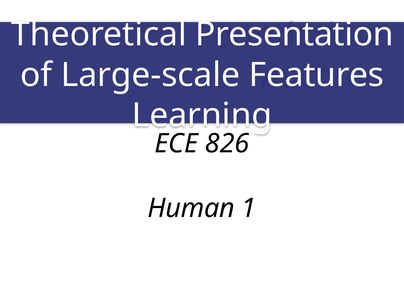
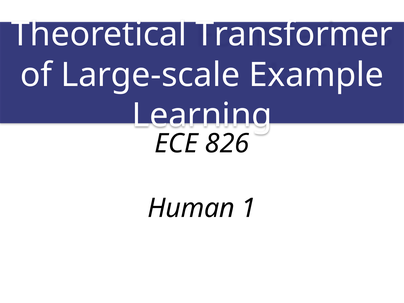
Presentation: Presentation -> Transformer (294, 35)
Features: Features -> Example (316, 75)
